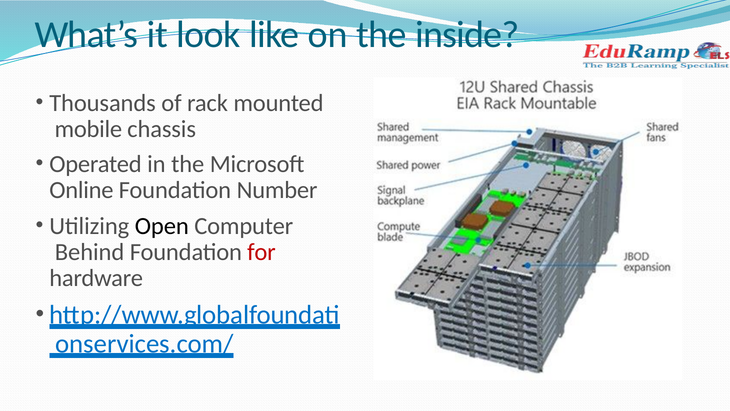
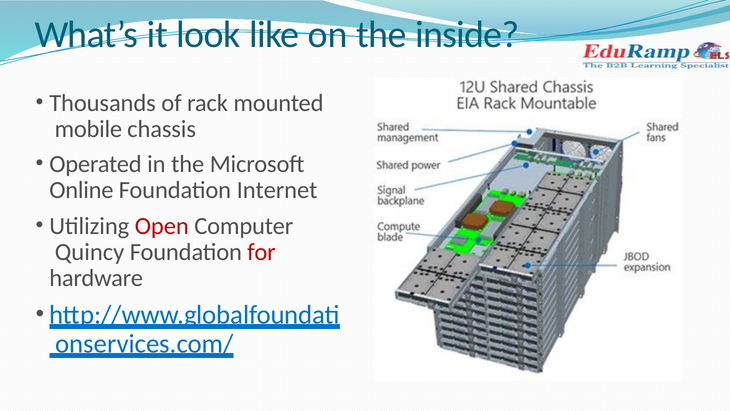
Number: Number -> Internet (277, 190)
Open colour: black -> red (162, 226)
Behind: Behind -> Quincy (90, 252)
